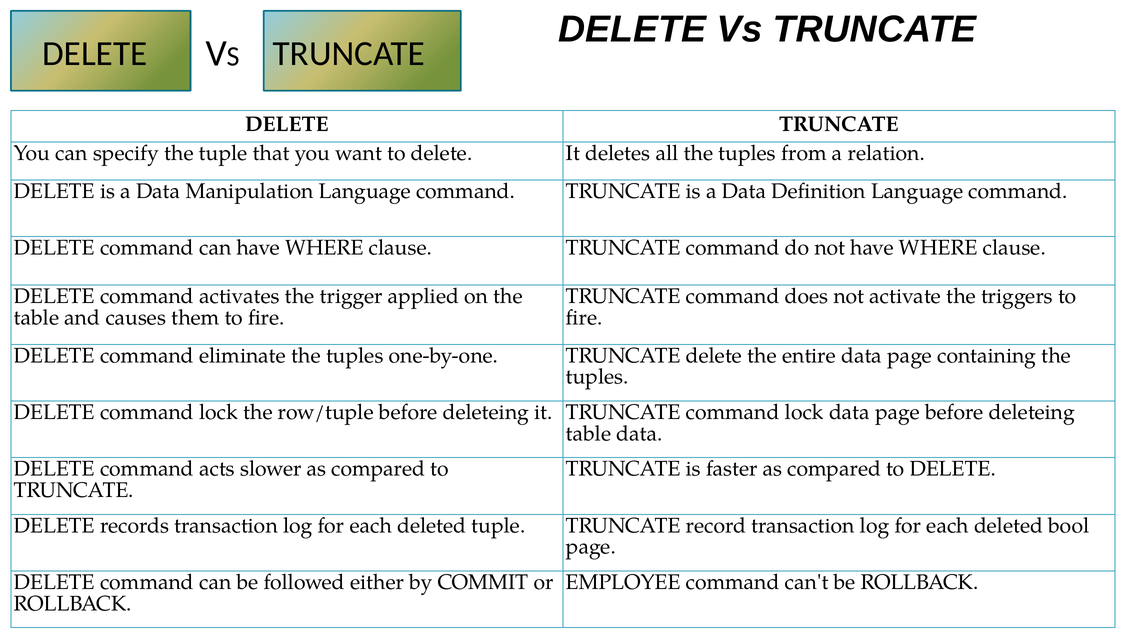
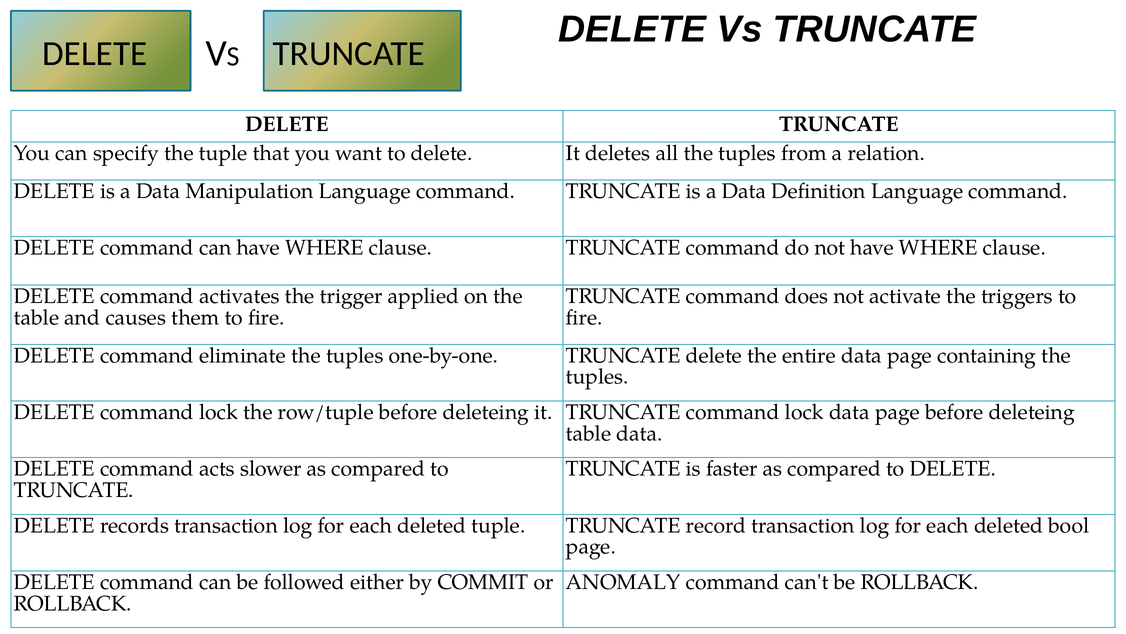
EMPLOYEE: EMPLOYEE -> ANOMALY (623, 582)
